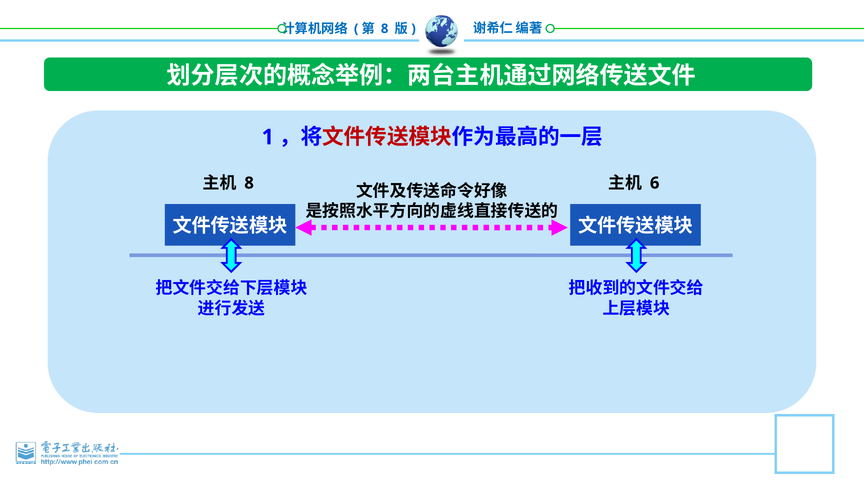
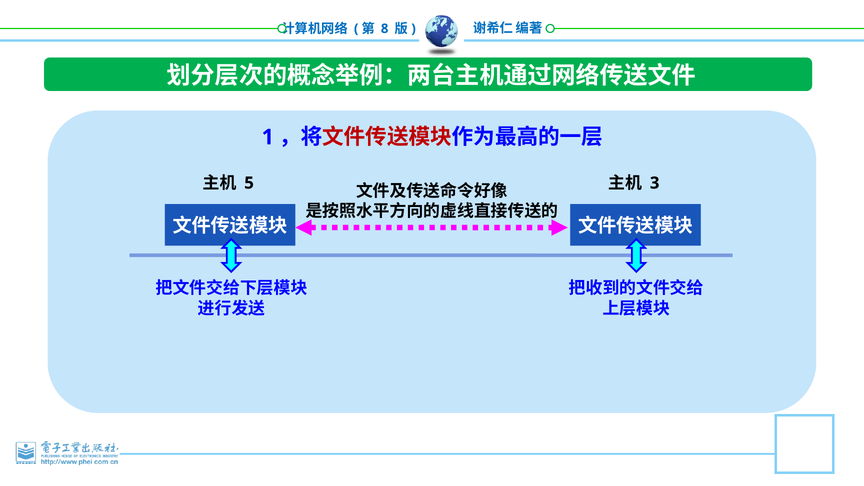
8: 8 -> 5 (249, 183)
6: 6 -> 3 (655, 183)
